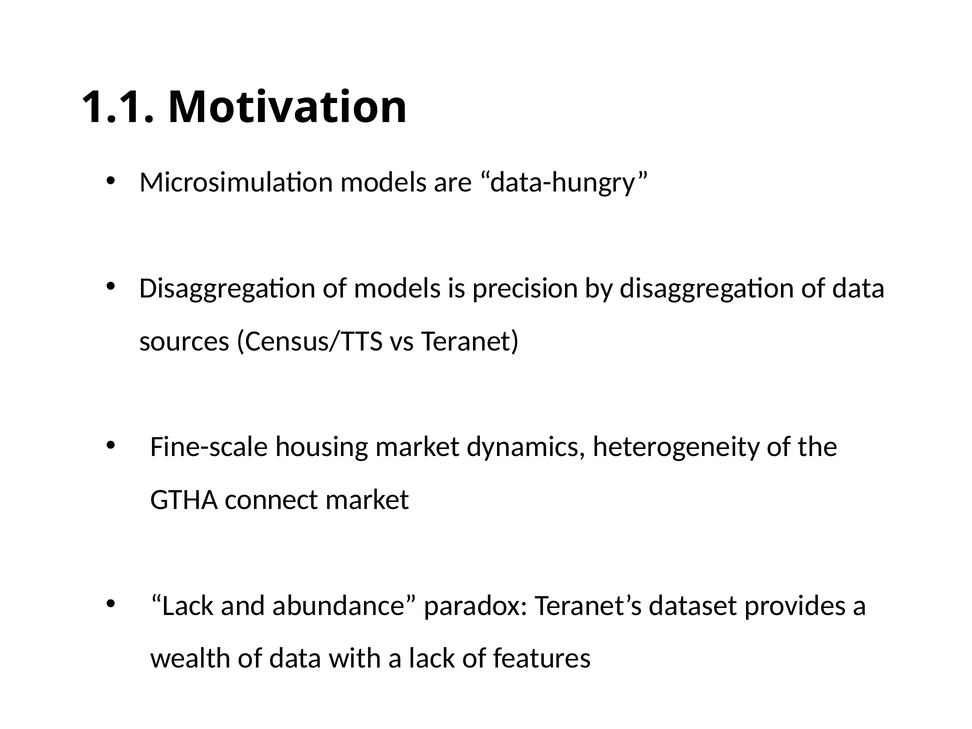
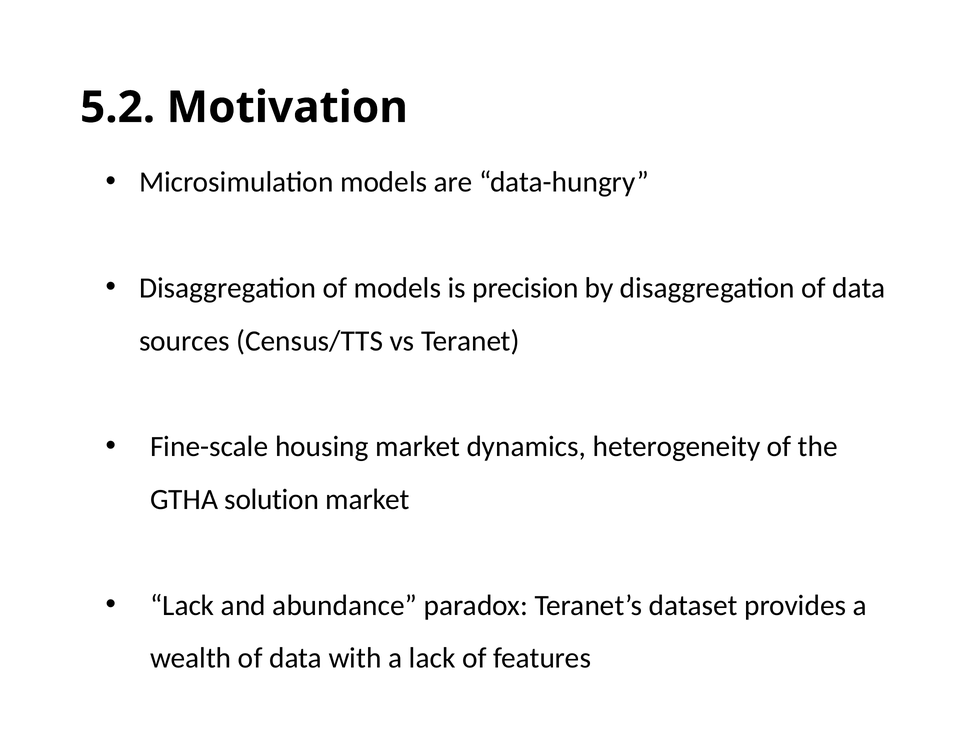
1.1: 1.1 -> 5.2 (118, 107)
connect: connect -> solution (272, 499)
